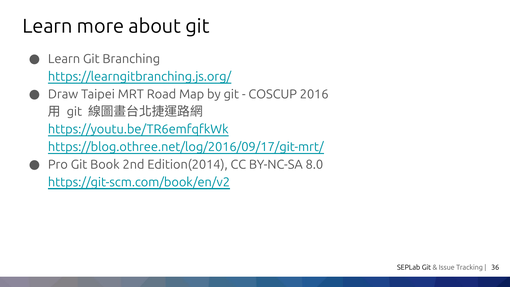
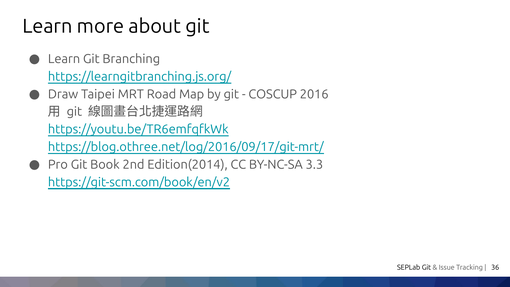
8.0: 8.0 -> 3.3 (314, 164)
